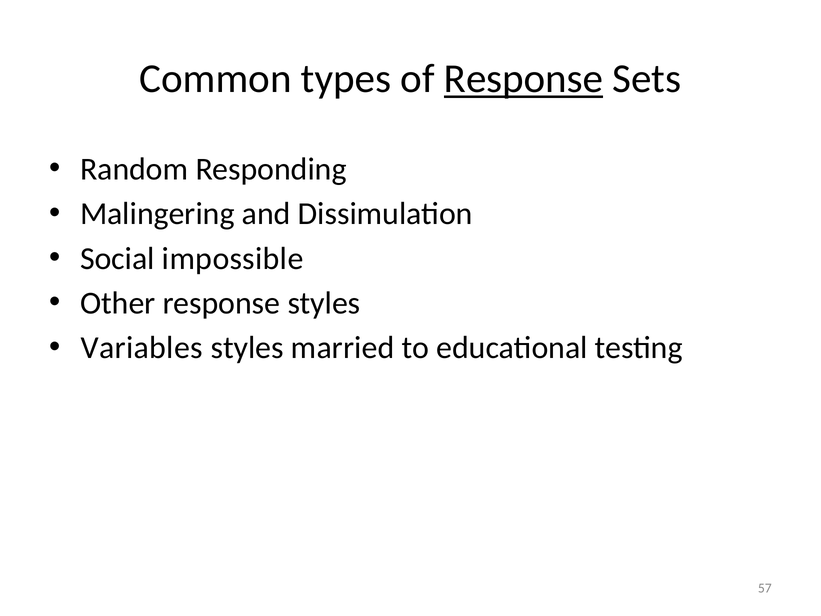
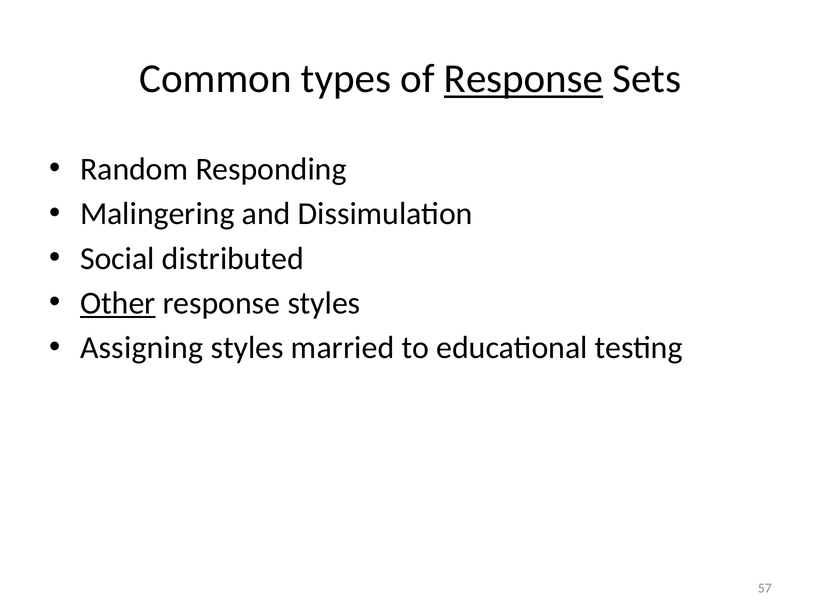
impossible: impossible -> distributed (233, 258)
Other underline: none -> present (118, 303)
Variables: Variables -> Assigning (142, 348)
